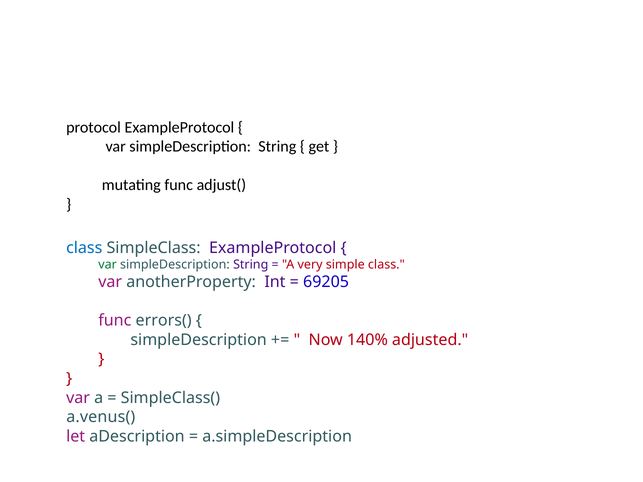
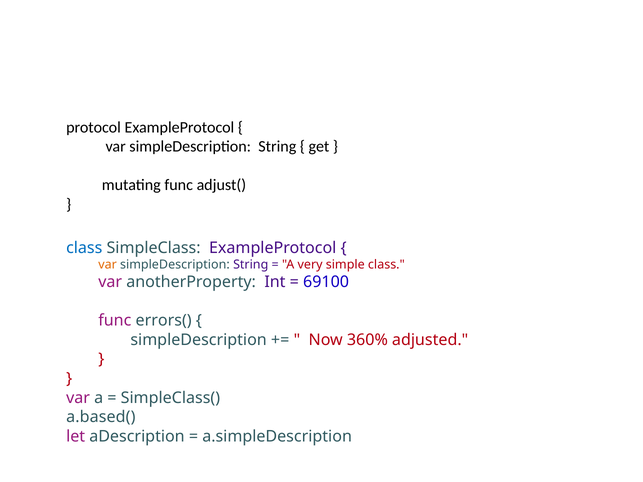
var colour: green -> orange (108, 265)
69205: 69205 -> 69100 (326, 282)
140%: 140% -> 360% (367, 340)
a.venus(: a.venus( -> a.based( (101, 417)
